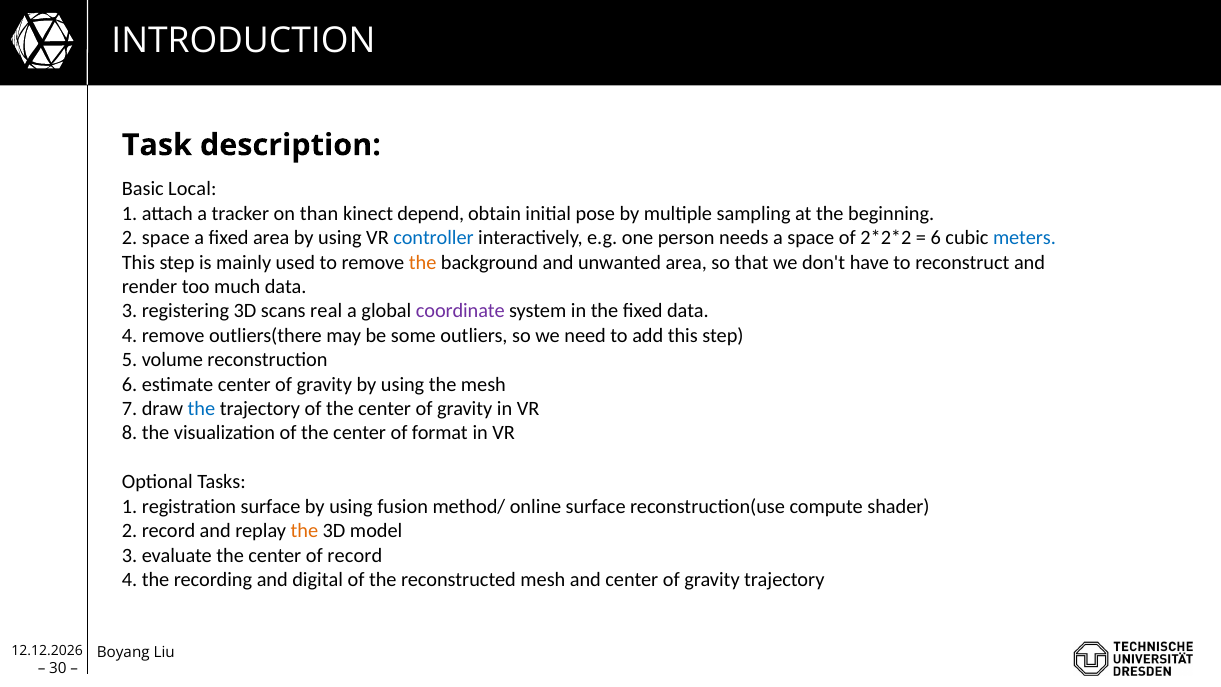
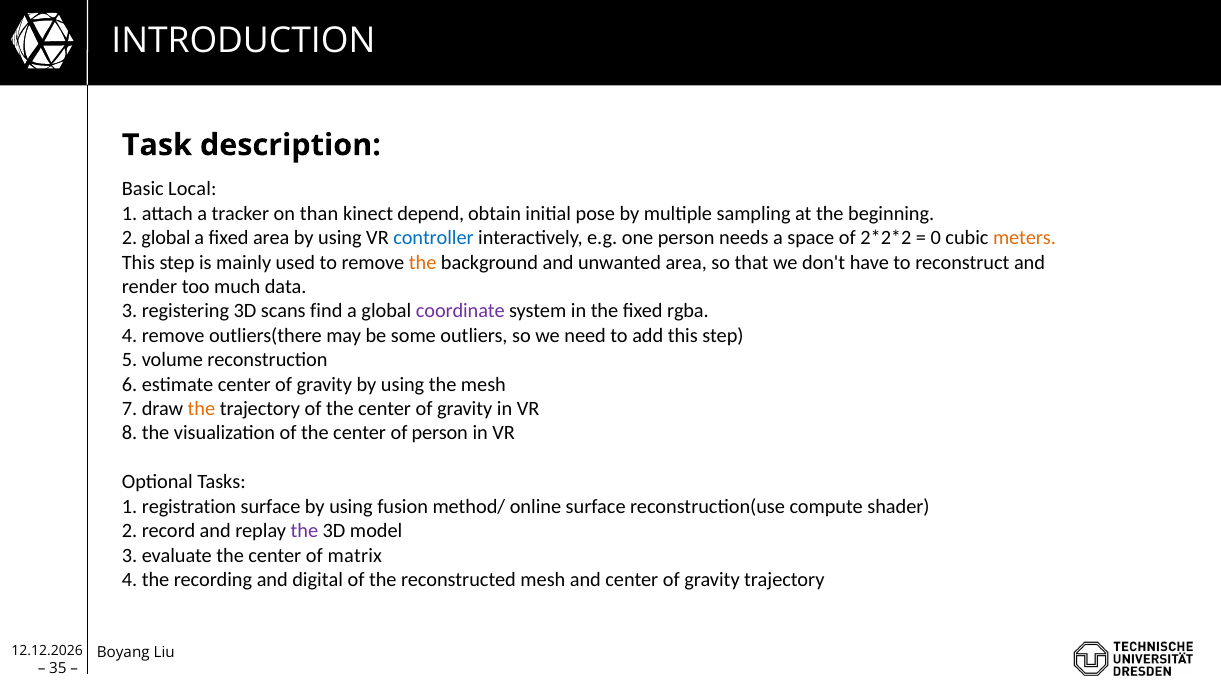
2 space: space -> global (166, 238)
6: 6 -> 0 (936, 238)
meters colour: blue -> orange (1024, 238)
real: real -> find (326, 311)
fixed data: data -> rgba (688, 311)
the colour: blue -> orange (201, 409)
of format: format -> person (440, 433)
the colour: orange -> purple (304, 531)
of record: record -> matrix (355, 555)
30: 30 -> 35 (58, 669)
